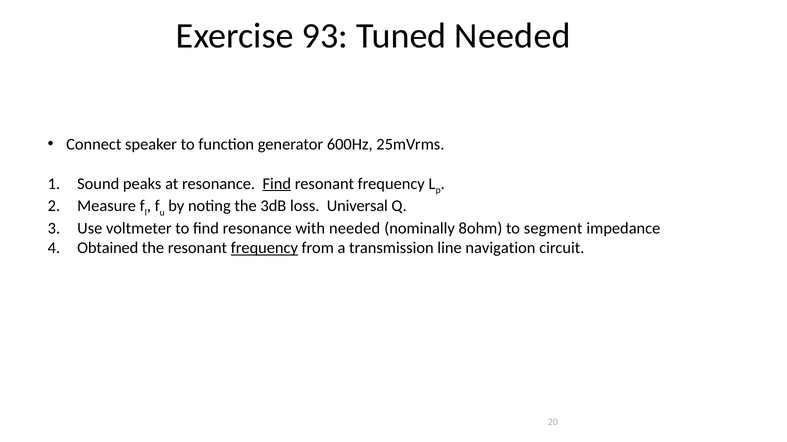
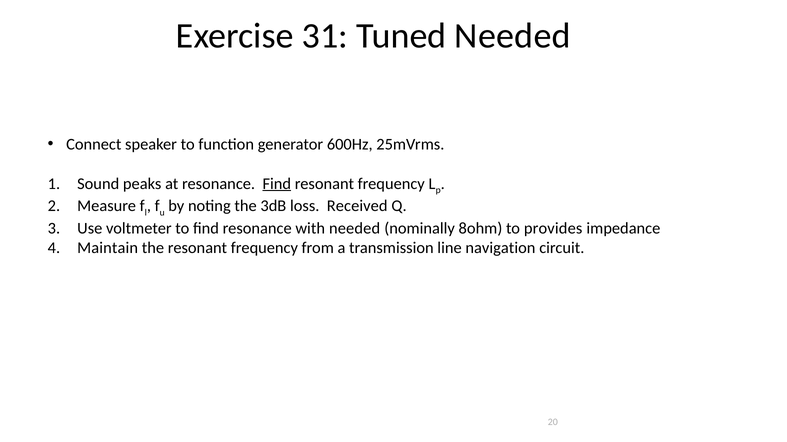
93: 93 -> 31 (325, 36)
Universal: Universal -> Received (357, 206)
segment: segment -> provides (553, 229)
Obtained: Obtained -> Maintain (108, 248)
frequency underline: present -> none (264, 248)
